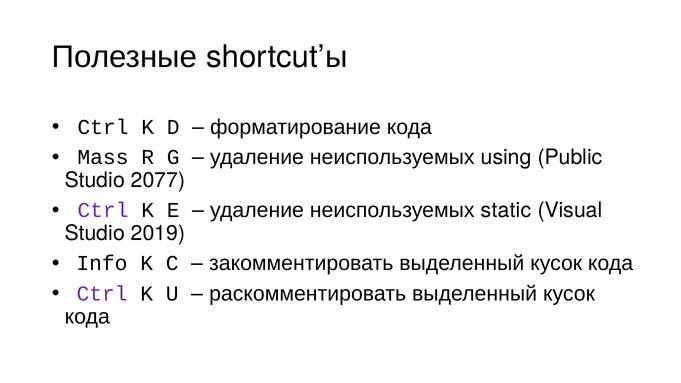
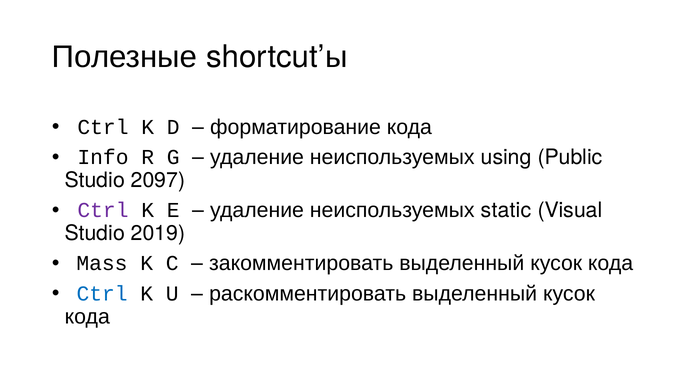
Mass: Mass -> Info (103, 157)
2077: 2077 -> 2097 (158, 180)
Info: Info -> Mass (102, 263)
Ctrl colour: purple -> blue (102, 294)
